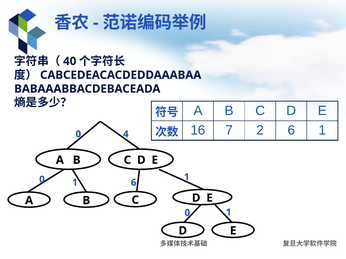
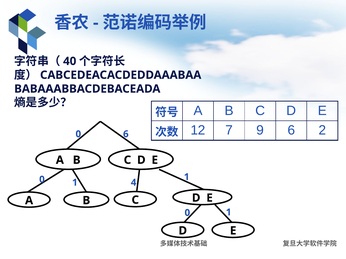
16: 16 -> 12 (198, 130)
2: 2 -> 9 (260, 130)
6 1: 1 -> 2 (322, 130)
0 4: 4 -> 6 (126, 134)
1 6: 6 -> 4 (134, 183)
